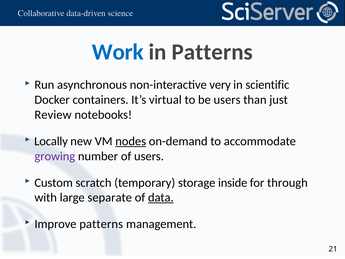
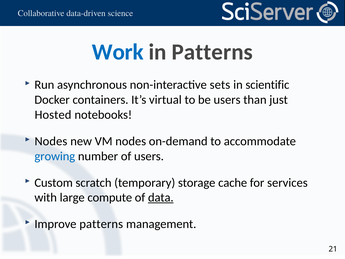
very: very -> sets (220, 85)
Review: Review -> Hosted (53, 115)
Locally: Locally -> Nodes (51, 141)
nodes underline: present -> none (131, 141)
growing colour: purple -> blue (55, 156)
inside: inside -> cache (233, 183)
through: through -> services (287, 183)
separate: separate -> compute (110, 197)
